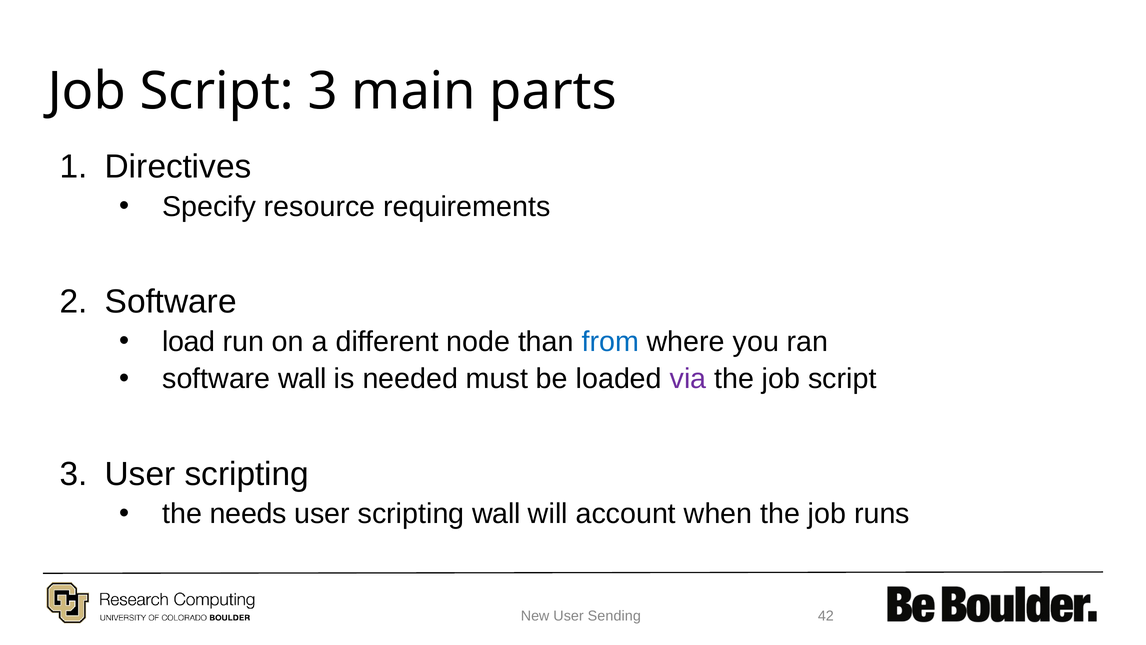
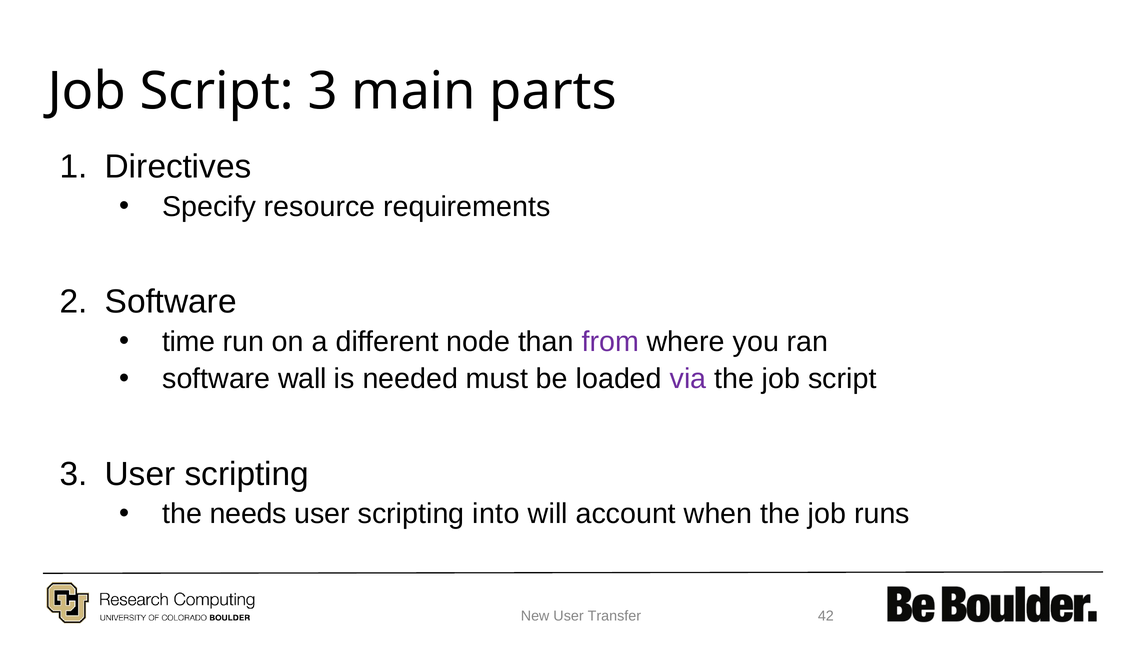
load: load -> time (189, 341)
from colour: blue -> purple (610, 341)
scripting wall: wall -> into (496, 514)
Sending: Sending -> Transfer (614, 616)
